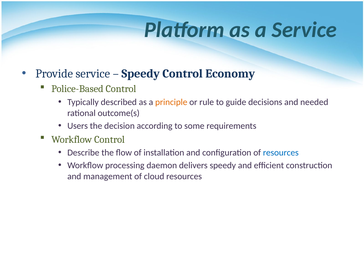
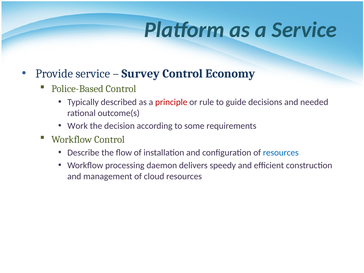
Speedy: Speedy -> Survey (141, 74)
principle colour: orange -> red (171, 102)
Users: Users -> Work (78, 126)
